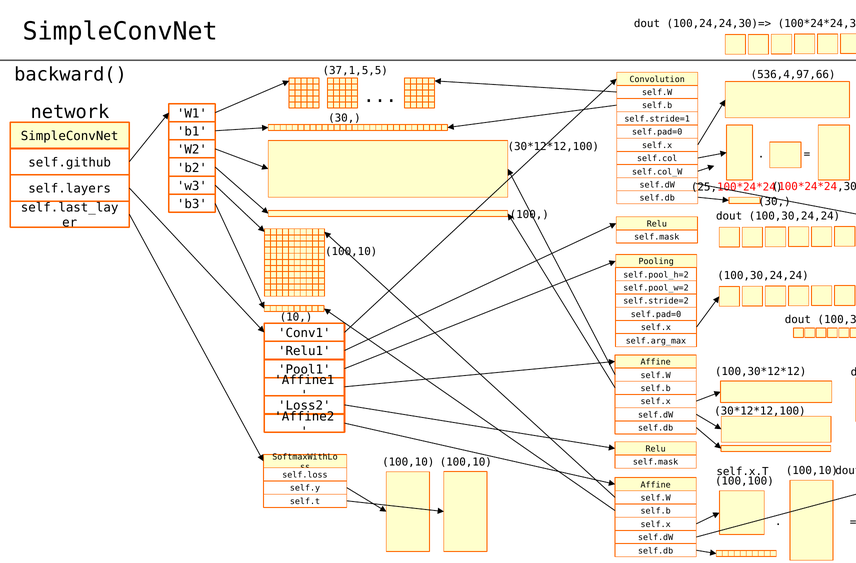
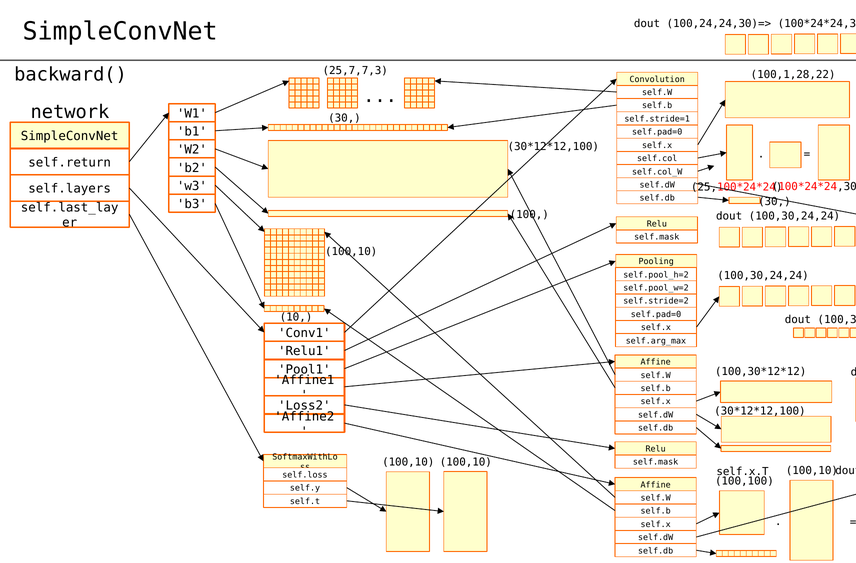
37,1,5,5: 37,1,5,5 -> 25,7,7,3 (355, 70)
536,4,97,66: 536,4,97,66 -> 100,1,28,22 (793, 74)
self.github: self.github -> self.return (70, 162)
